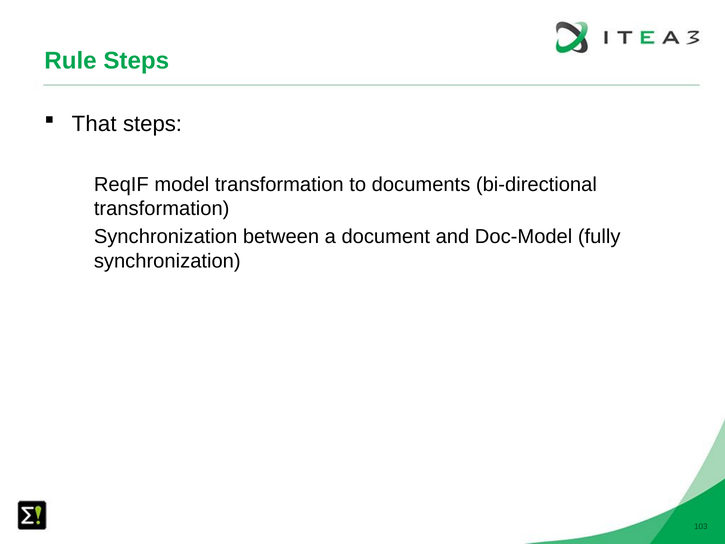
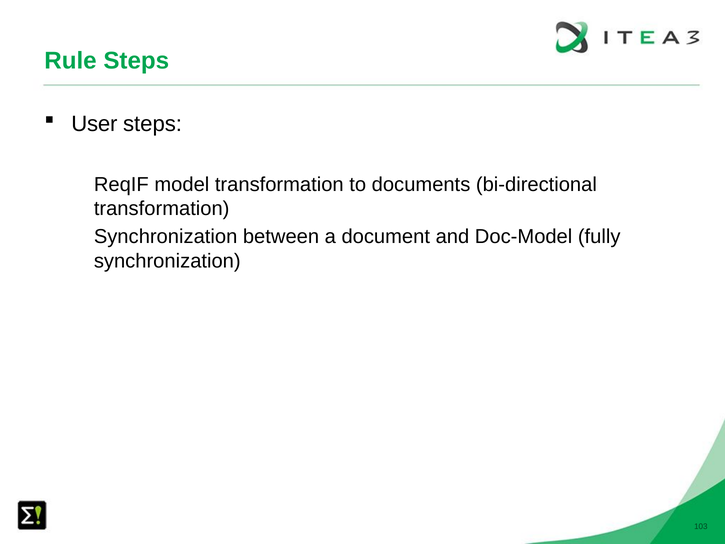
That: That -> User (94, 124)
